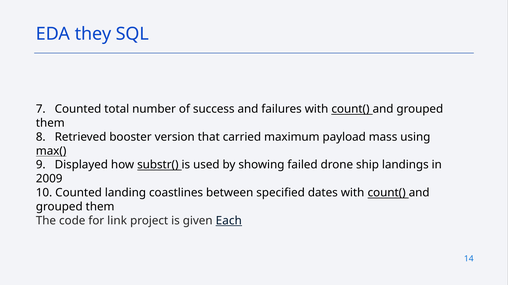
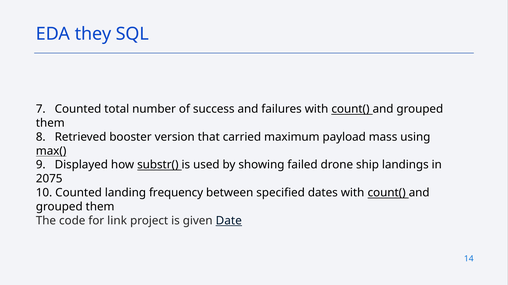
2009: 2009 -> 2075 (49, 179)
coastlines: coastlines -> frequency (176, 193)
Each: Each -> Date (229, 221)
